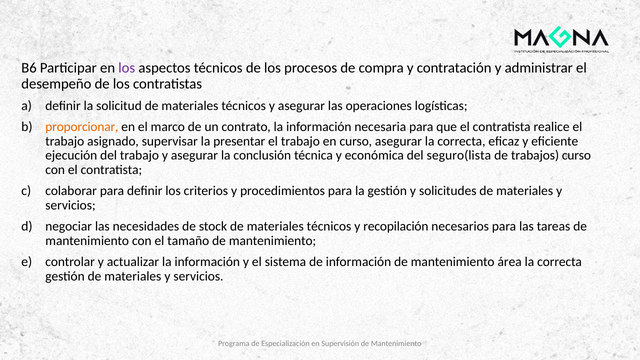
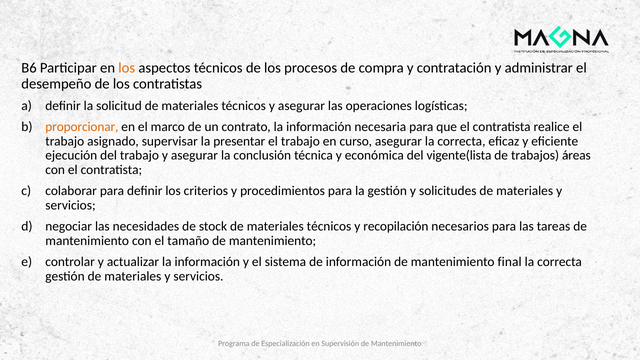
los colour: purple -> orange (127, 68)
seguro(lista: seguro(lista -> vigente(lista (459, 156)
trabajos curso: curso -> áreas (576, 156)
área: área -> final (510, 262)
